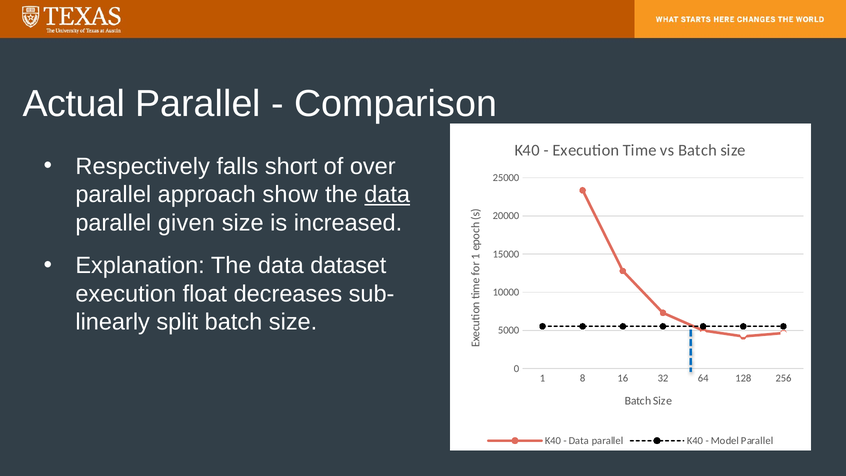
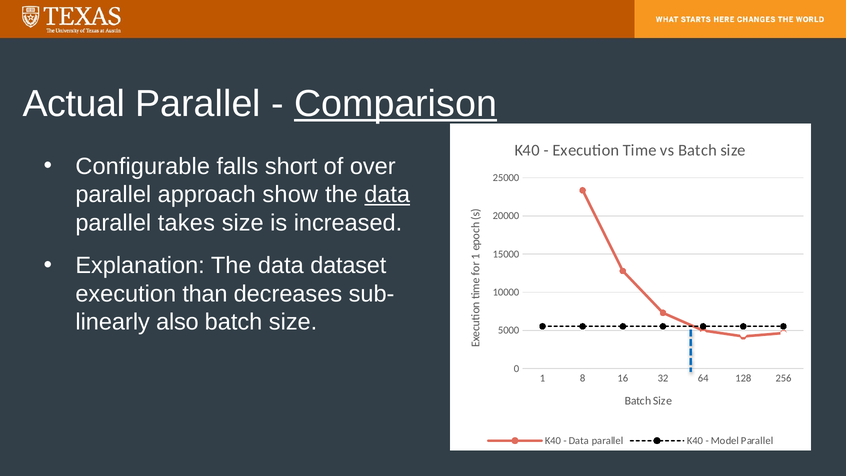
Comparison underline: none -> present (396, 104)
Respectively: Respectively -> Configurable (143, 166)
given: given -> takes (186, 223)
float: float -> than (205, 294)
split: split -> also (177, 322)
